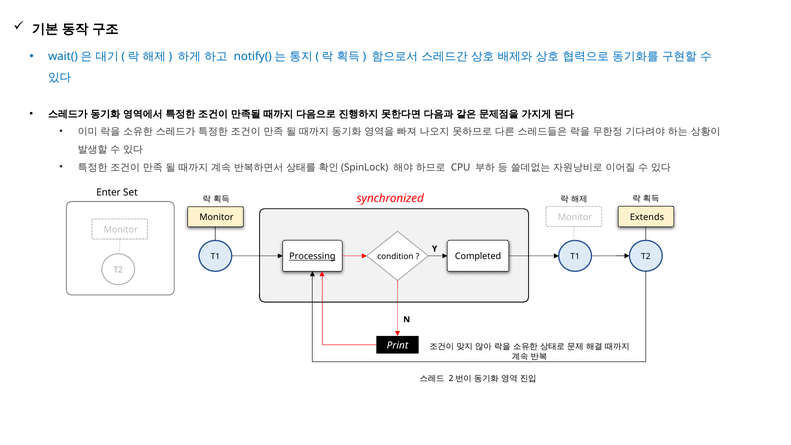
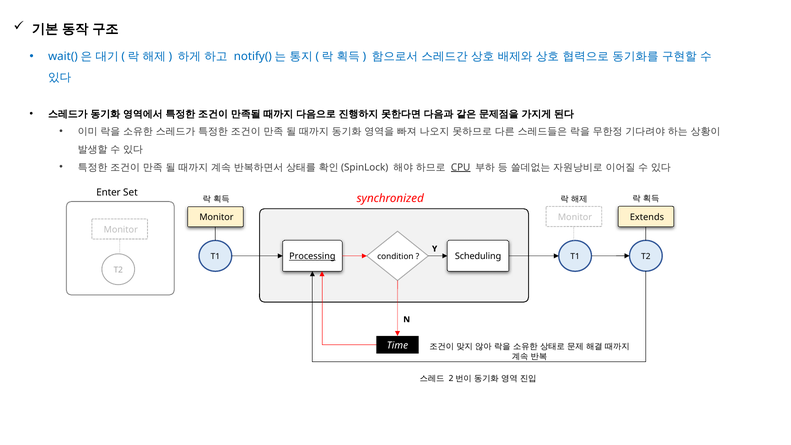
CPU underline: none -> present (461, 167)
Completed: Completed -> Scheduling (478, 256)
Print: Print -> Time (397, 345)
